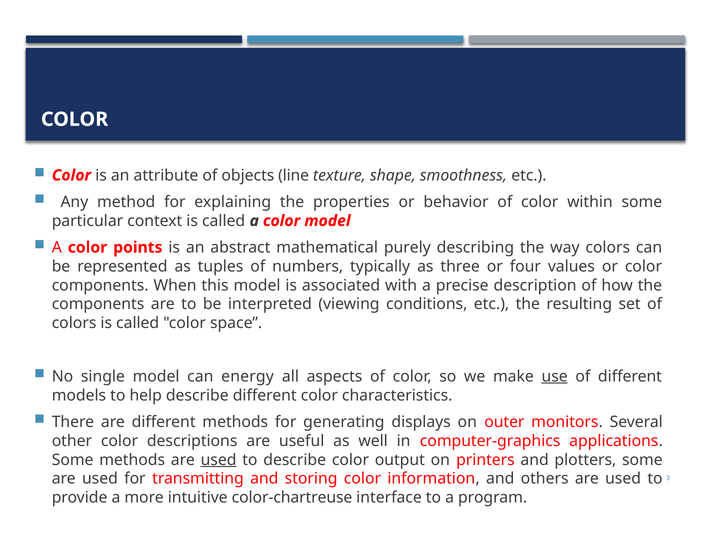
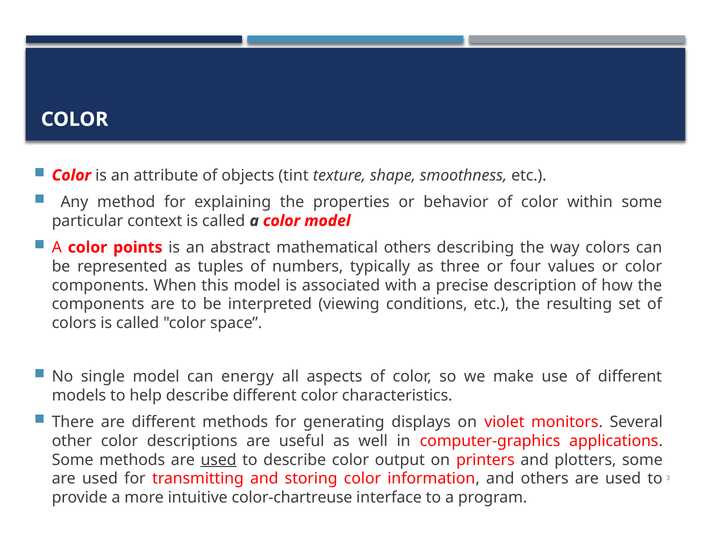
line: line -> tint (294, 175)
mathematical purely: purely -> others (407, 247)
use underline: present -> none (555, 376)
outer: outer -> violet (504, 421)
